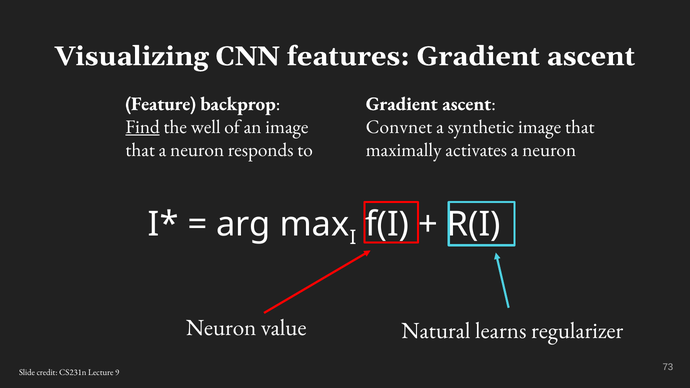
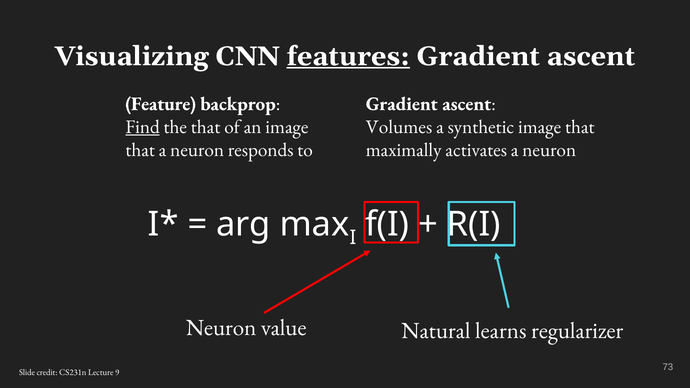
features underline: none -> present (348, 56)
the well: well -> that (206, 127)
Convnet: Convnet -> Volumes (399, 127)
